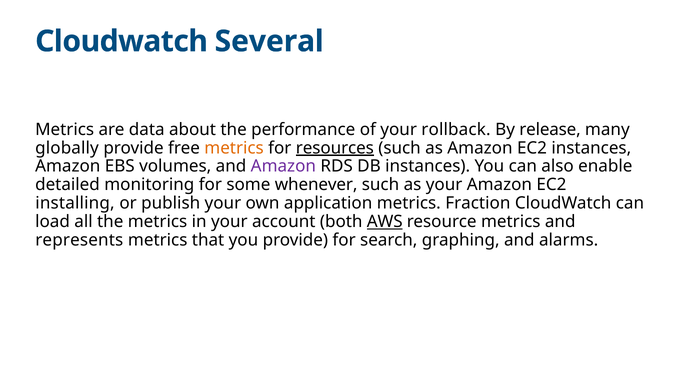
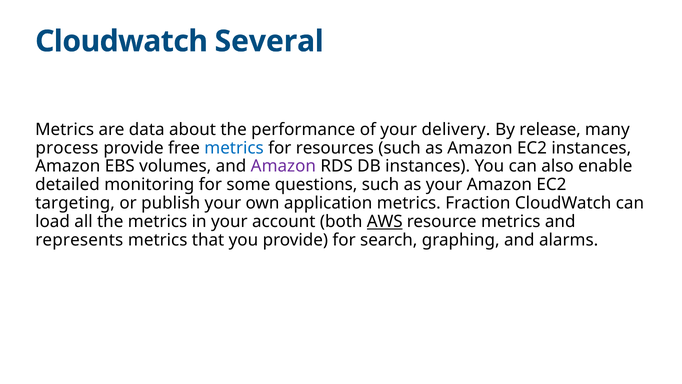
rollback: rollback -> delivery (456, 129)
globally: globally -> process (67, 148)
metrics colour: orange -> blue (234, 148)
resources underline: present -> none (335, 148)
whenever: whenever -> questions (316, 185)
installing: installing -> targeting (75, 203)
